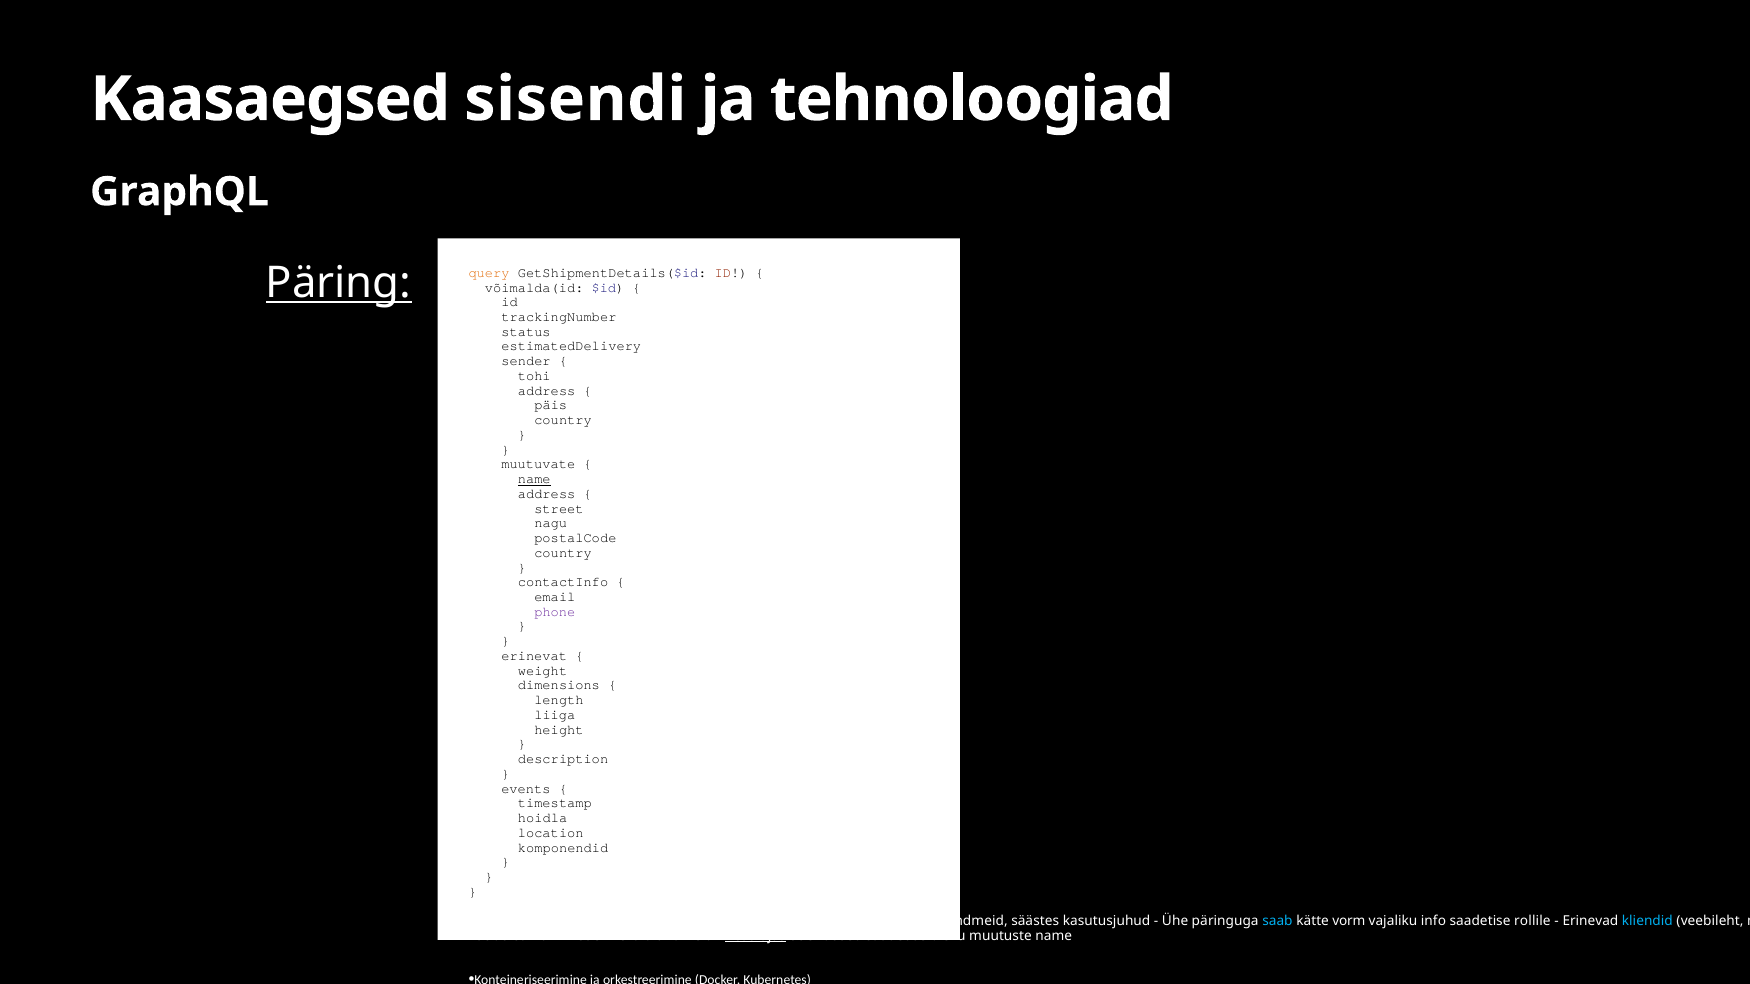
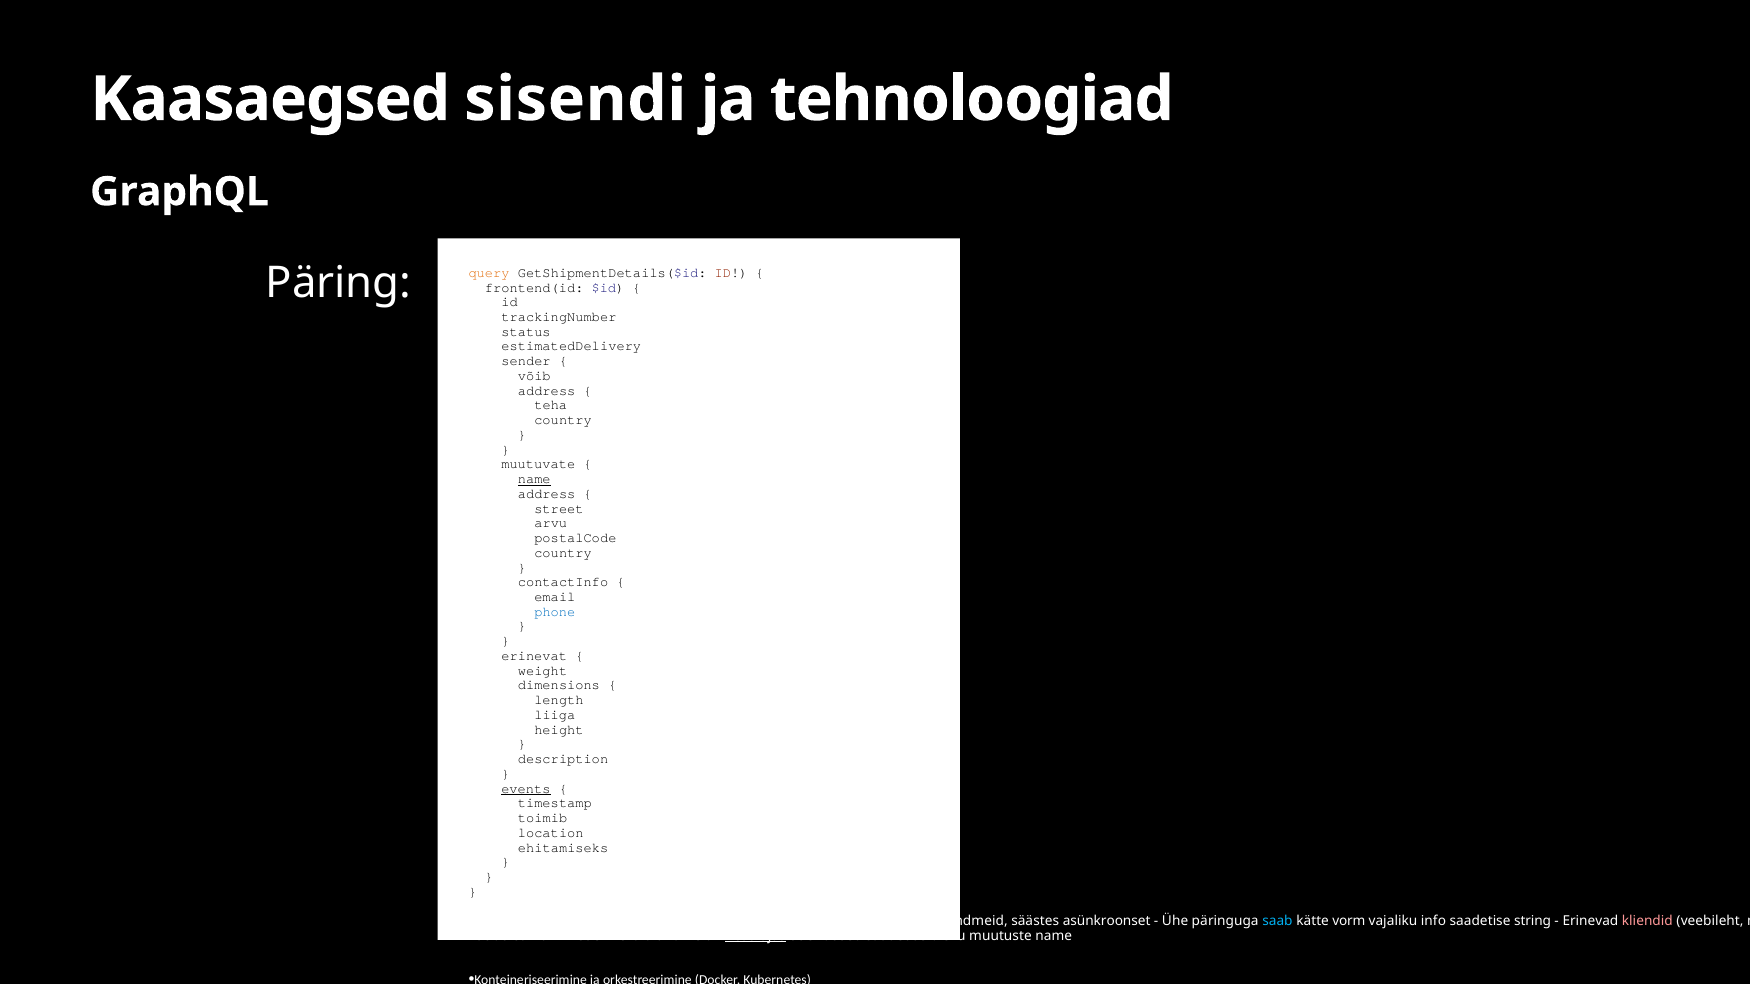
Päring underline: present -> none (339, 283)
võimalda(id: võimalda(id -> frontend(id (534, 288)
tohi: tohi -> võib (534, 376)
päis: päis -> teha (551, 406)
nagu: nagu -> arvu (551, 524)
phone colour: purple -> blue (555, 612)
events underline: none -> present (526, 789)
hoidla: hoidla -> toimib (543, 818)
komponendid: komponendid -> ehitamiseks (563, 848)
kasutusjuhud: kasutusjuhud -> asünkroonset (1107, 921)
rollile: rollile -> string (1533, 921)
kliendid colour: light blue -> pink (1647, 921)
